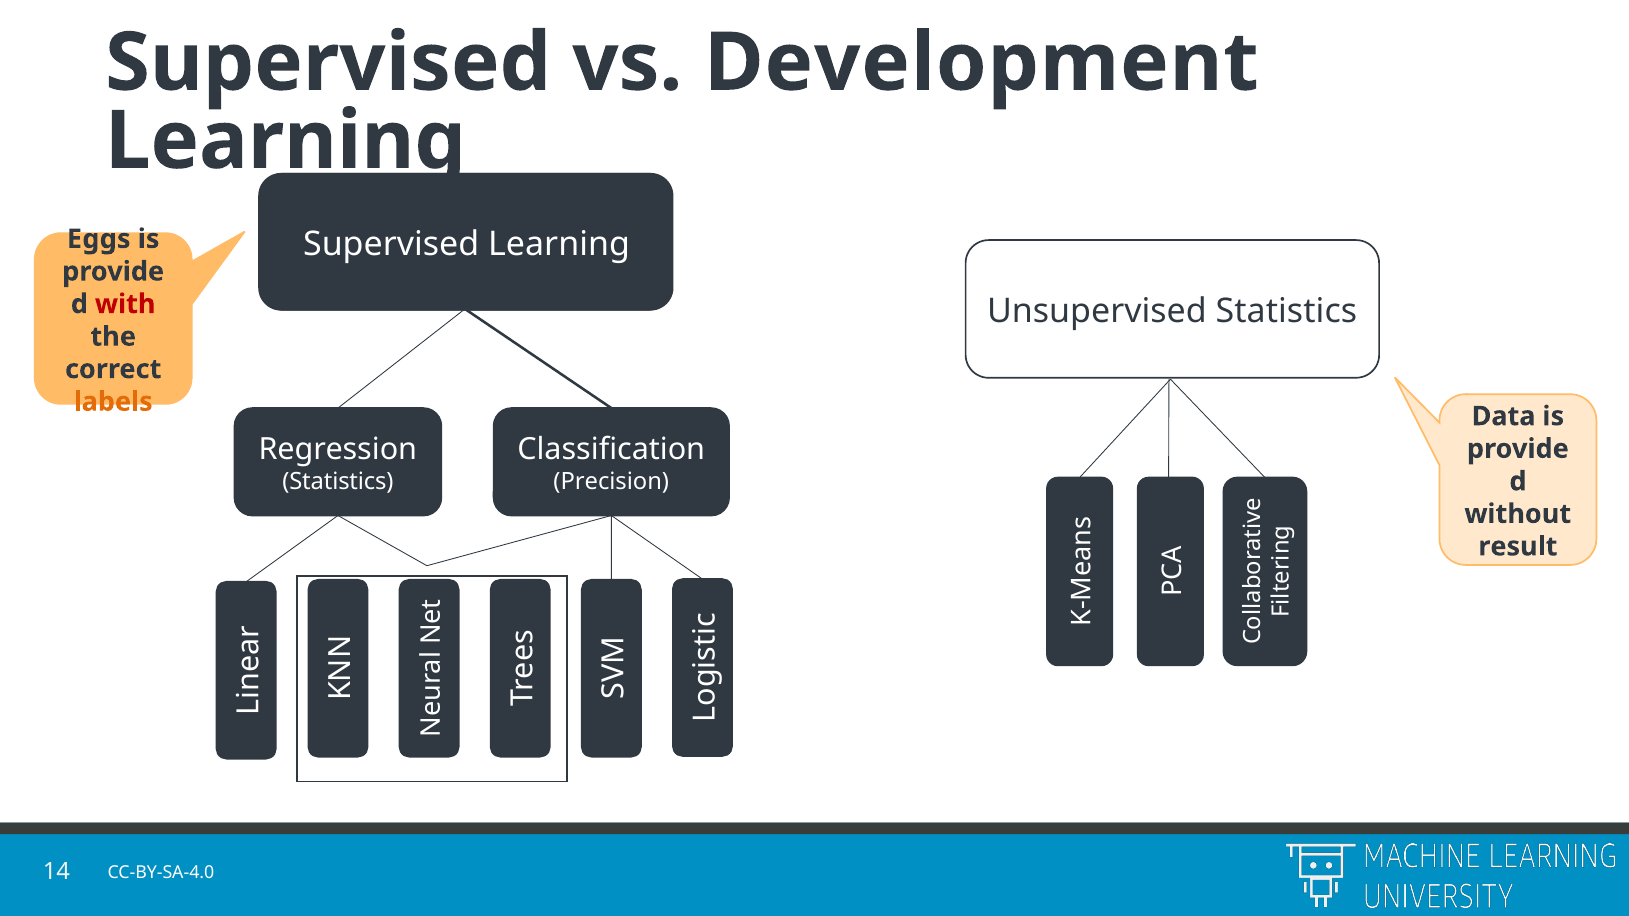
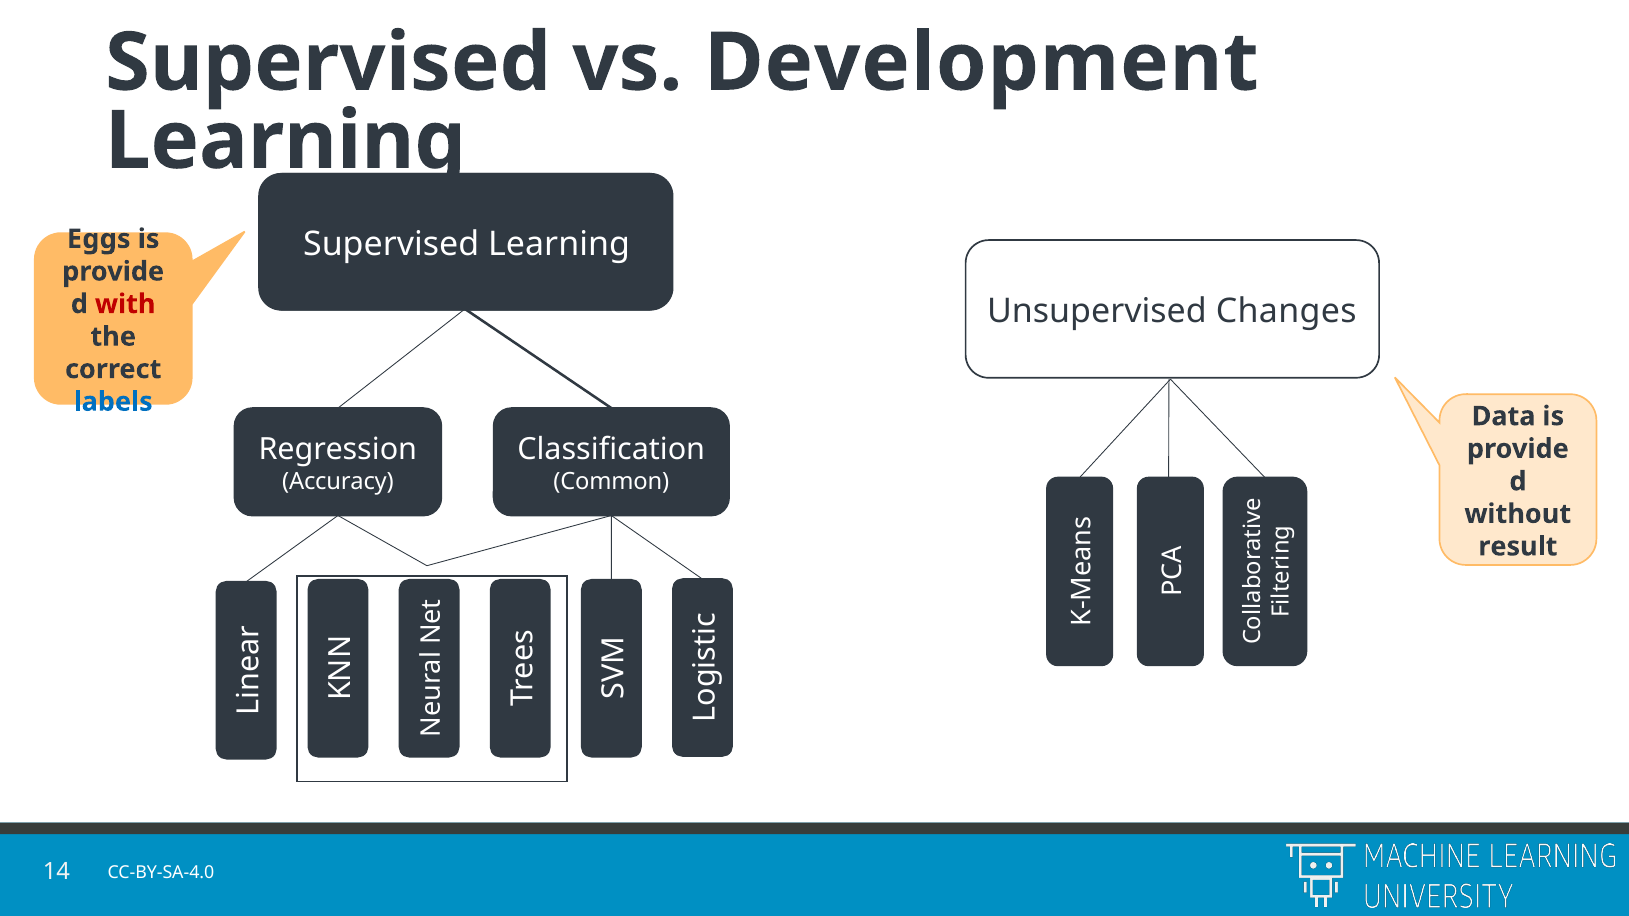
Unsupervised Statistics: Statistics -> Changes (1286, 311)
labels colour: orange -> blue (113, 402)
Statistics: Statistics -> Accuracy (338, 482)
Precision: Precision -> Common (611, 482)
